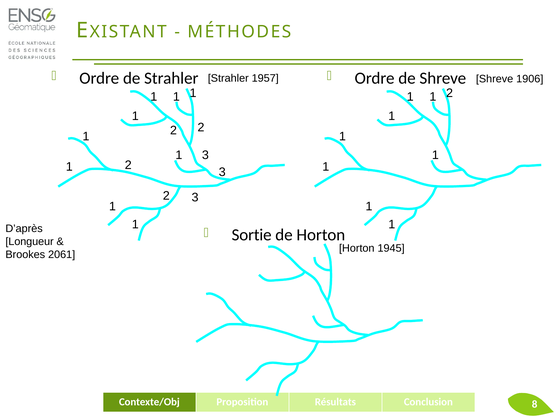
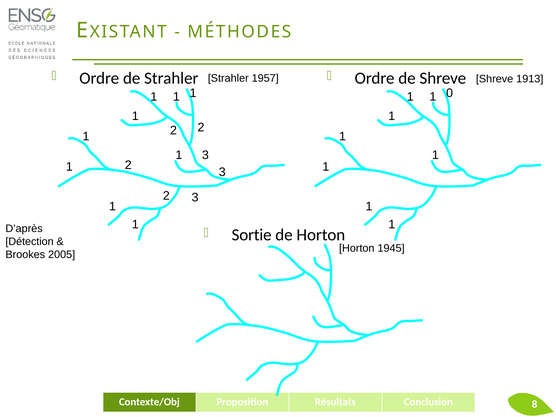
1906: 1906 -> 1913 (530, 79)
1 2: 2 -> 0 (450, 93)
Longueur: Longueur -> Détection (30, 242)
2061: 2061 -> 2005 (62, 255)
